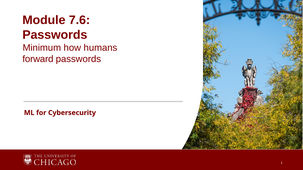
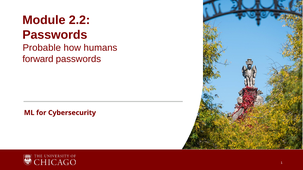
7.6: 7.6 -> 2.2 (79, 20)
Minimum: Minimum -> Probable (42, 48)
